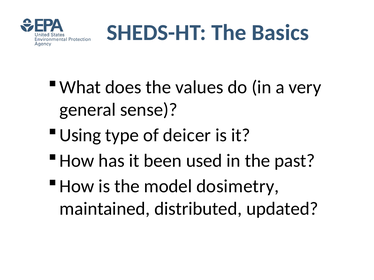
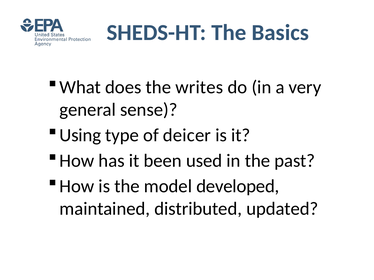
values: values -> writes (199, 87)
dosimetry: dosimetry -> developed (238, 187)
